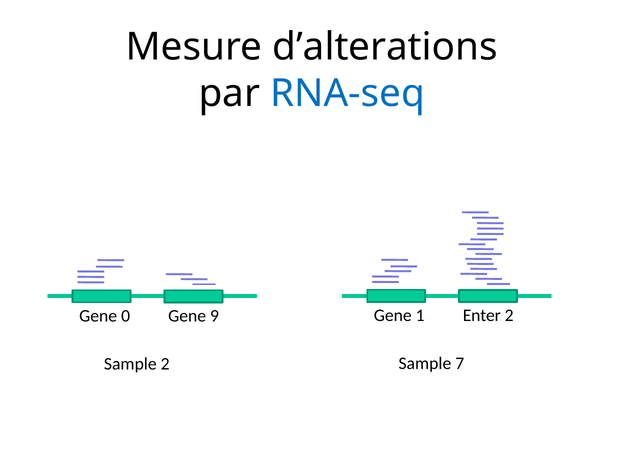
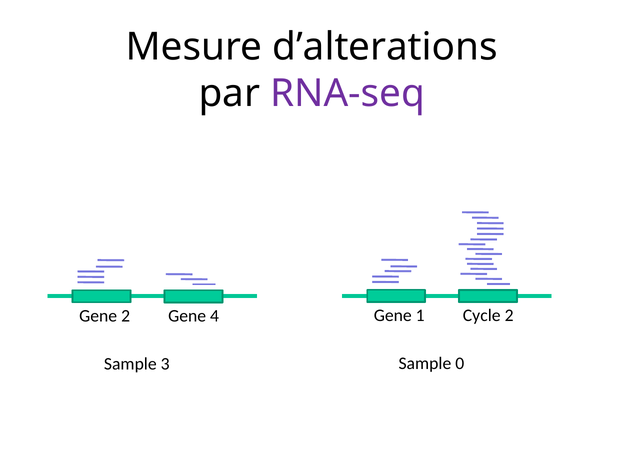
RNA-seq colour: blue -> purple (348, 94)
Enter: Enter -> Cycle (482, 316)
Gene 0: 0 -> 2 (126, 316)
9: 9 -> 4 (215, 316)
7: 7 -> 0 (460, 364)
Sample 2: 2 -> 3 (165, 364)
